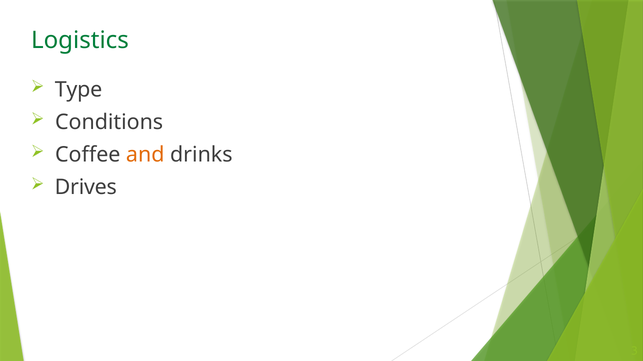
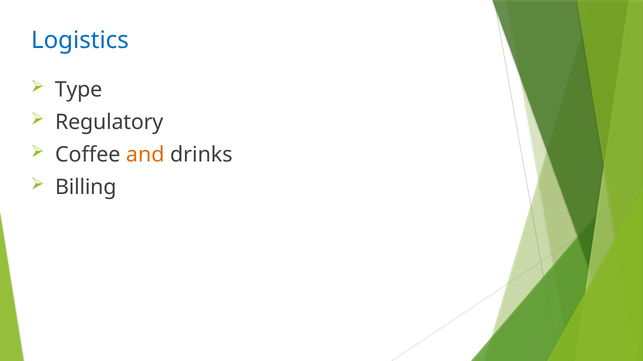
Logistics colour: green -> blue (80, 40)
Conditions: Conditions -> Regulatory (109, 122)
Drives: Drives -> Billing (86, 187)
